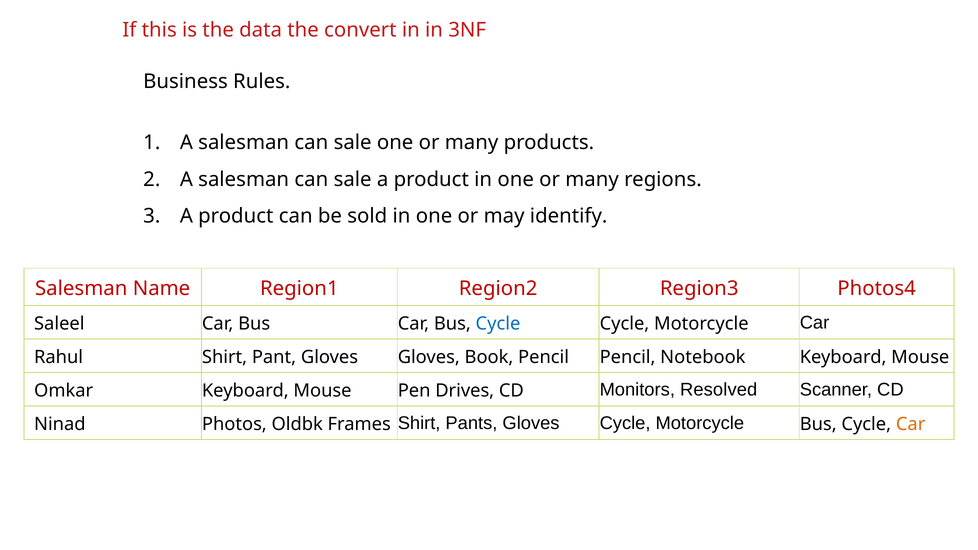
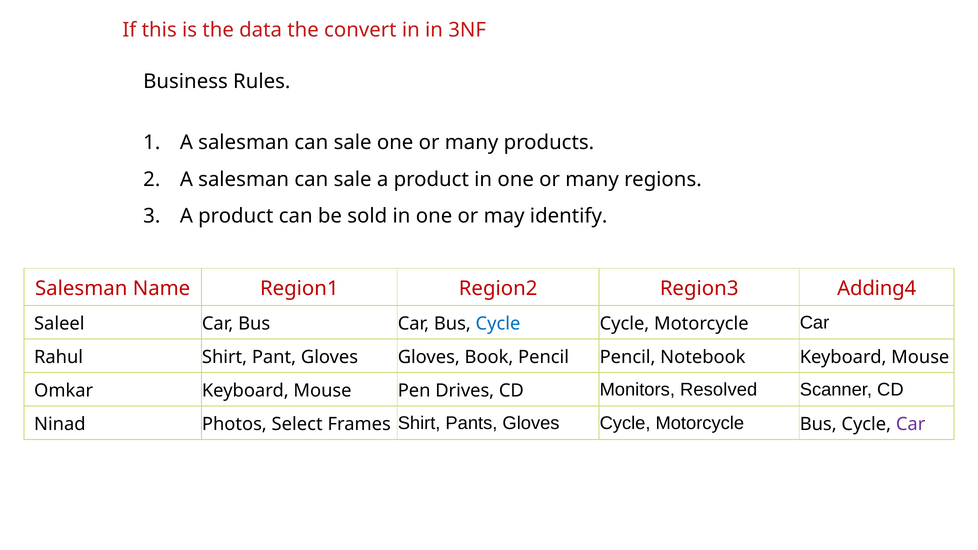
Photos4: Photos4 -> Adding4 (877, 289)
Oldbk: Oldbk -> Select (297, 424)
Car colour: orange -> purple (911, 424)
